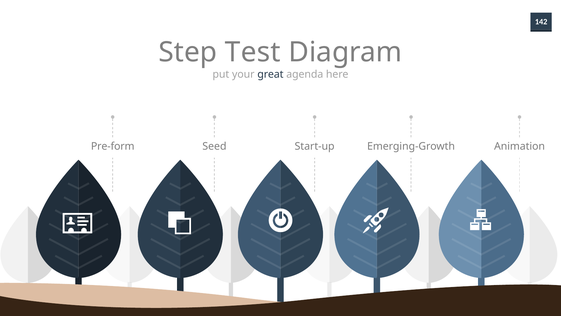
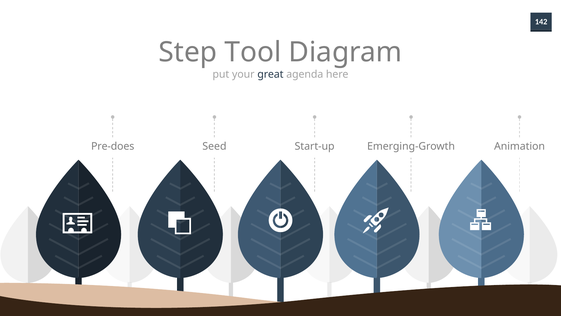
Test: Test -> Tool (253, 52)
Pre-form: Pre-form -> Pre-does (113, 146)
